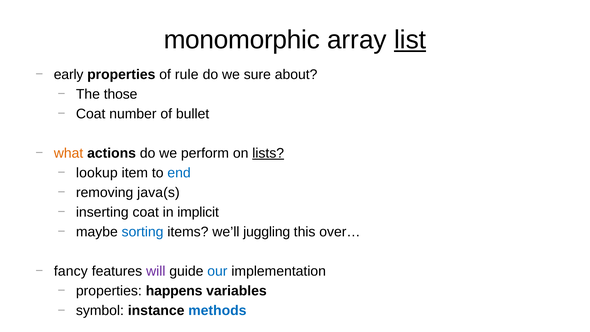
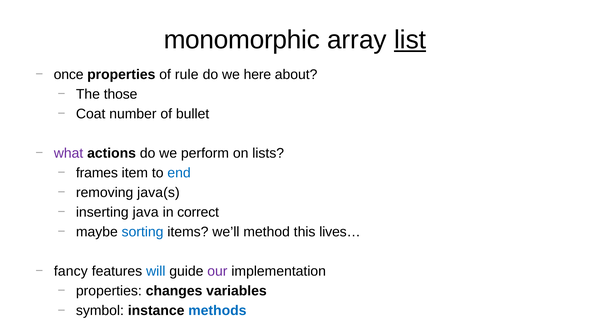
early: early -> once (69, 74)
sure: sure -> here (257, 74)
what colour: orange -> purple (69, 153)
lists underline: present -> none (268, 153)
lookup: lookup -> frames (97, 173)
inserting coat: coat -> java (146, 212)
implicit: implicit -> correct (198, 212)
juggling: juggling -> method (267, 232)
over…: over… -> lives… (340, 232)
will colour: purple -> blue (156, 271)
our colour: blue -> purple (217, 271)
happens: happens -> changes (174, 291)
